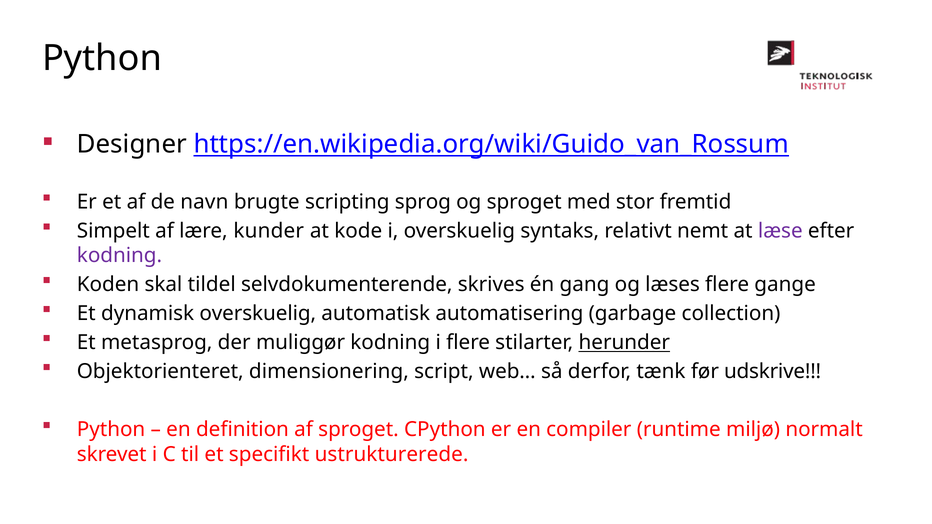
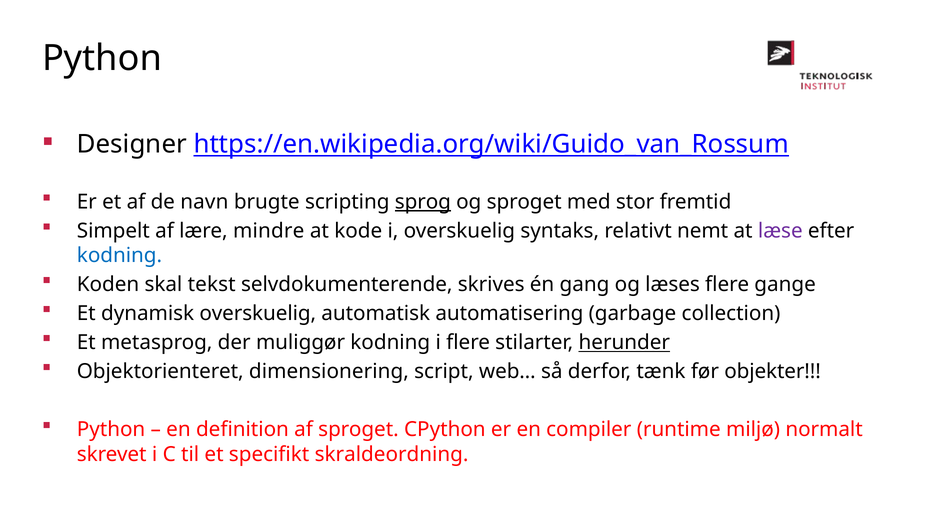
sprog underline: none -> present (423, 202)
kunder: kunder -> mindre (269, 231)
kodning colour: purple -> blue (119, 256)
tildel: tildel -> tekst (212, 285)
udskrive: udskrive -> objekter (773, 372)
ustrukturerede: ustrukturerede -> skraldeordning (392, 454)
